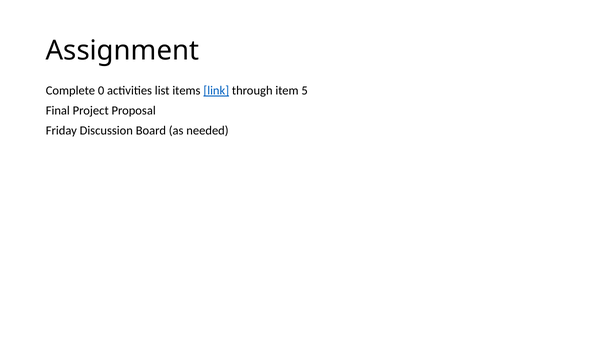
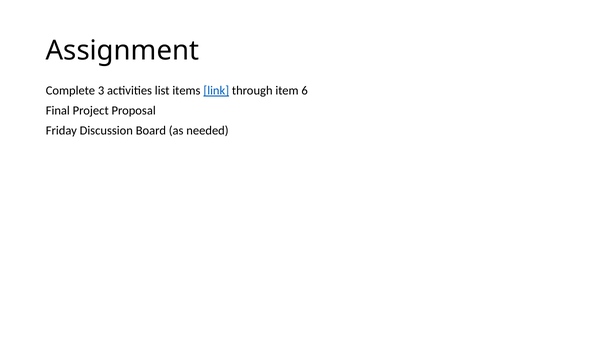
0: 0 -> 3 (101, 91)
5: 5 -> 6 (305, 91)
